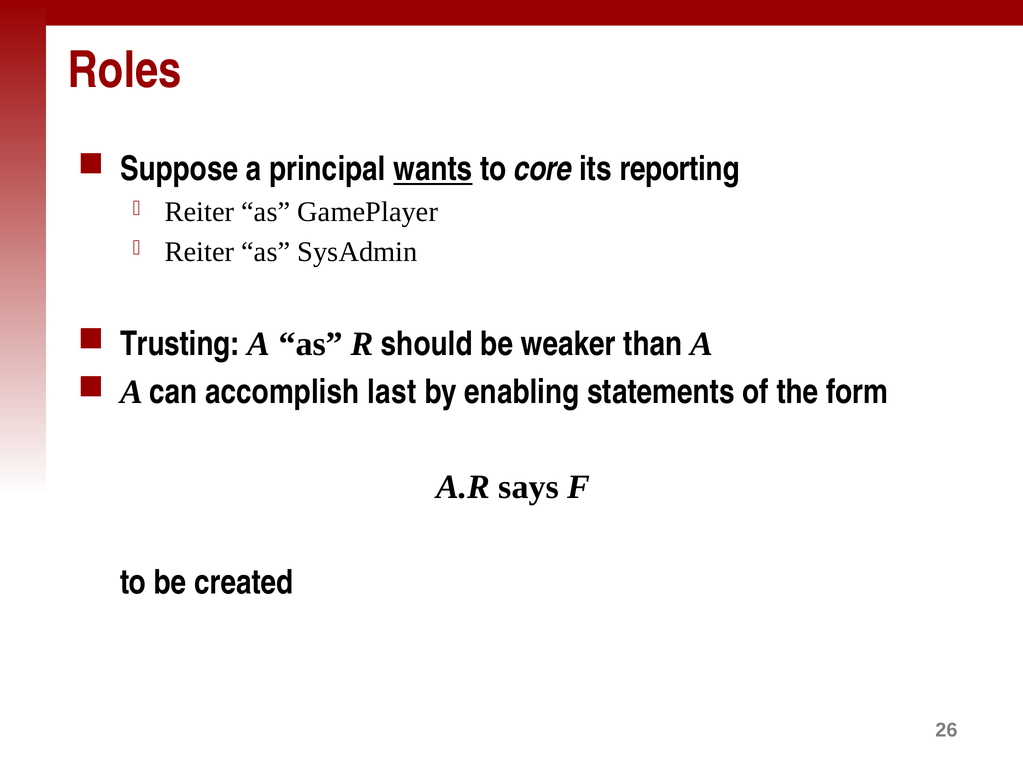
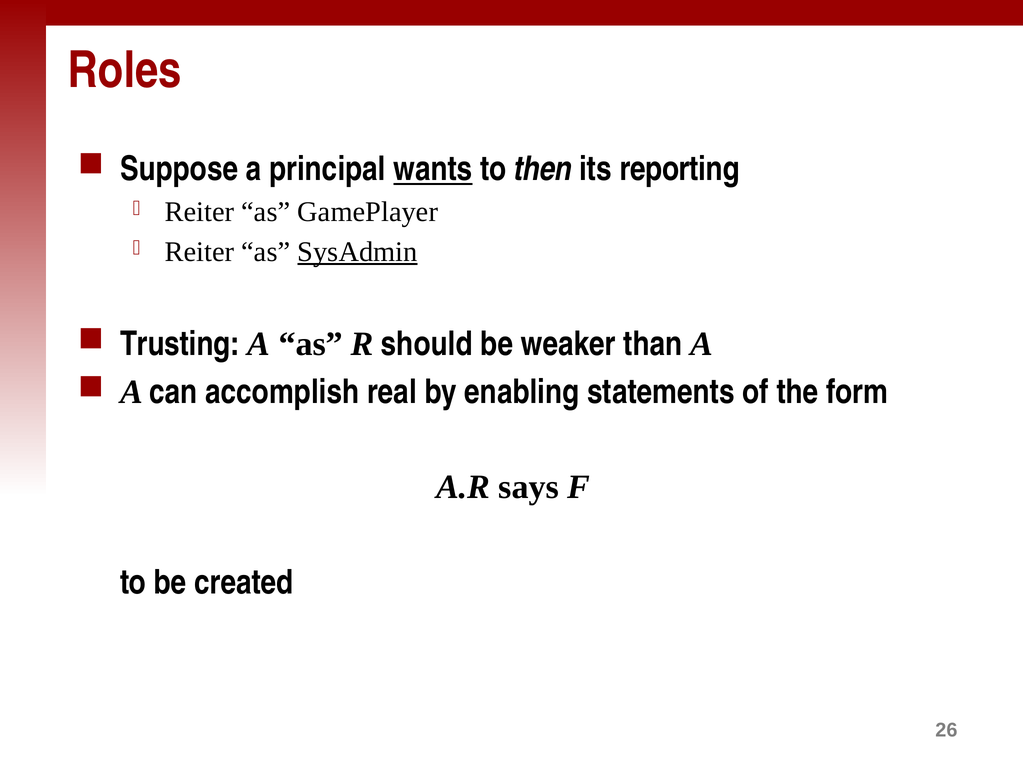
core: core -> then (543, 169)
SysAdmin underline: none -> present (357, 252)
last: last -> real (392, 392)
